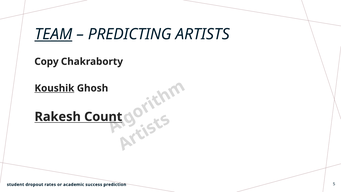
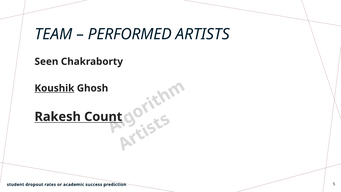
TEAM underline: present -> none (53, 34)
PREDICTING: PREDICTING -> PERFORMED (130, 34)
Copy: Copy -> Seen (46, 62)
